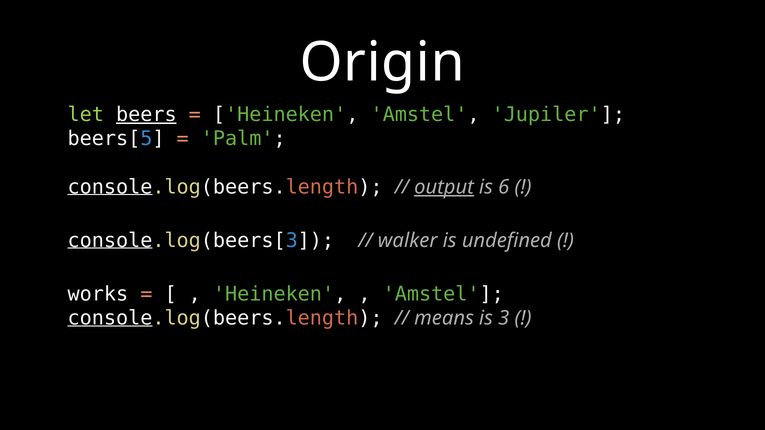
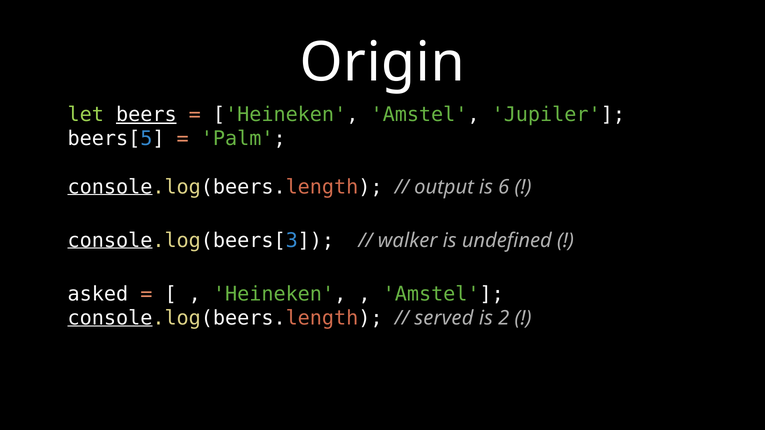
output underline: present -> none (444, 187)
works: works -> asked (98, 294)
means: means -> served (444, 319)
3: 3 -> 2 (504, 319)
